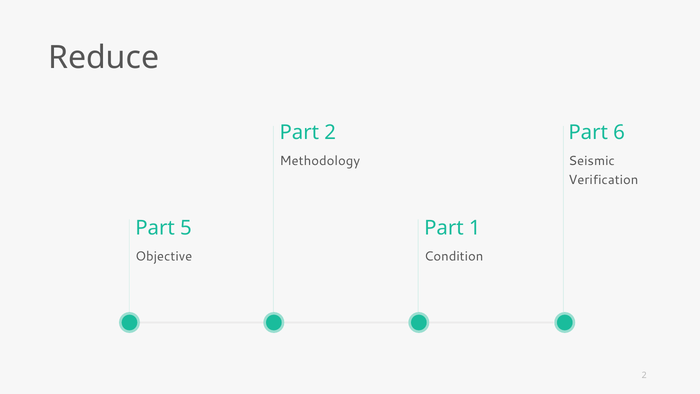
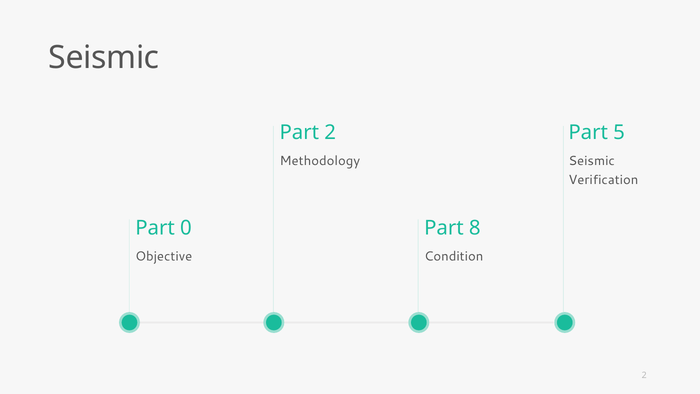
Reduce: Reduce -> Seismic (104, 58)
6: 6 -> 5 (619, 133)
5: 5 -> 0 (186, 228)
1: 1 -> 8 (475, 228)
